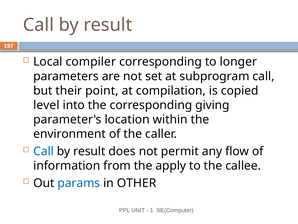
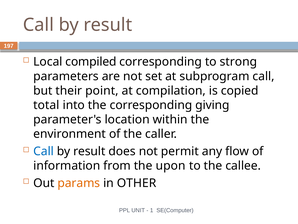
compiler: compiler -> compiled (91, 62)
longer: longer -> strong (238, 62)
level: level -> total (46, 105)
apply: apply -> upon (171, 165)
params colour: blue -> orange (79, 183)
